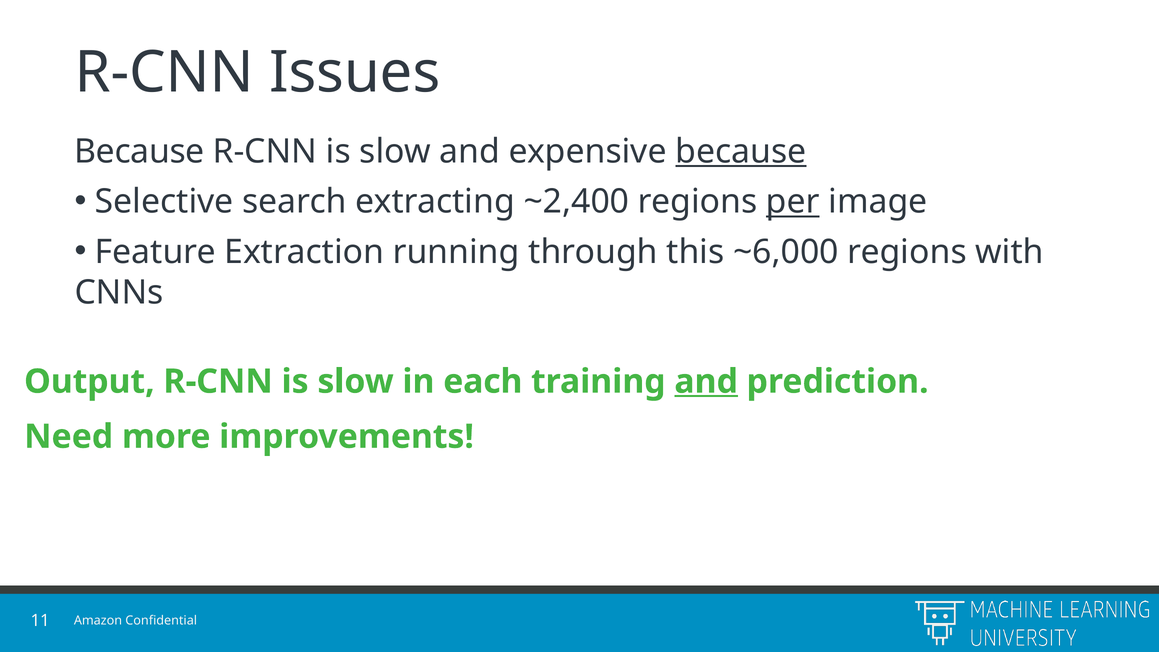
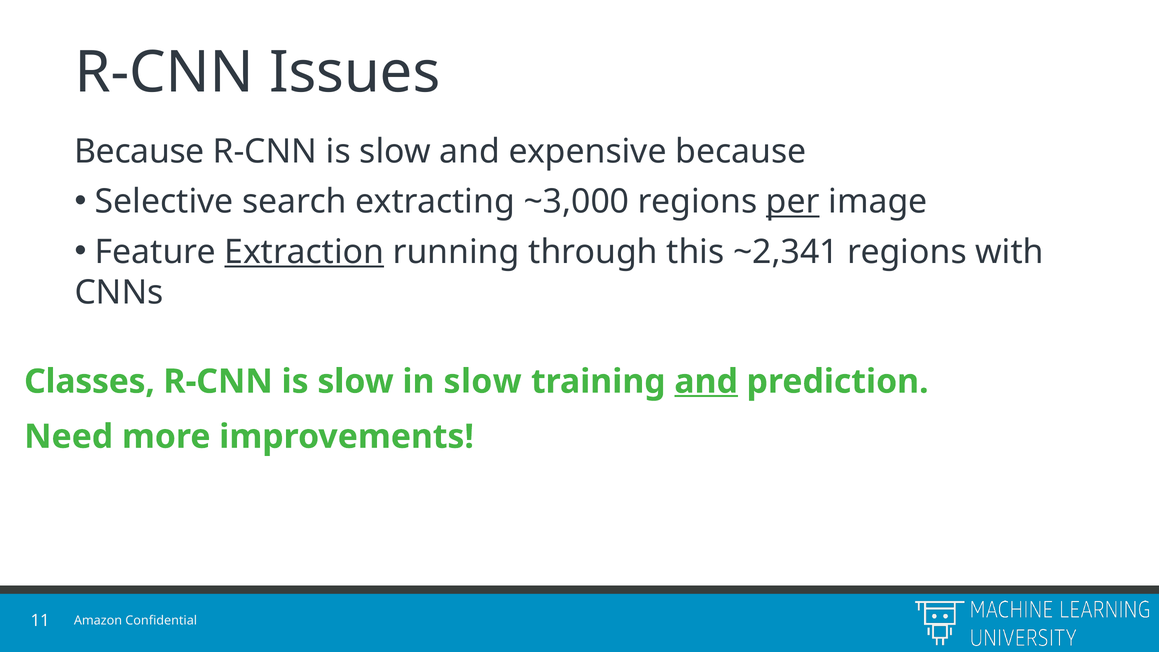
because underline: present -> none (741, 152)
~2,400: ~2,400 -> ~3,000 (576, 202)
Extraction underline: none -> present (304, 252)
~6,000: ~6,000 -> ~2,341 (786, 252)
Output: Output -> Classes (89, 382)
in each: each -> slow (483, 382)
